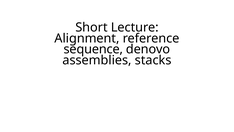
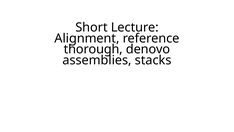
sequence: sequence -> thorough (93, 49)
